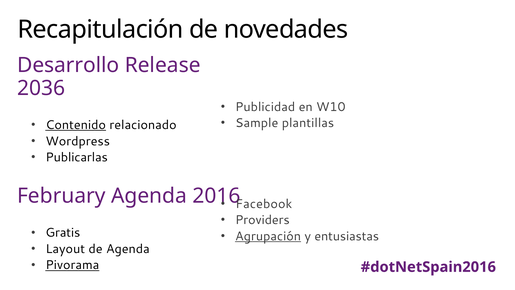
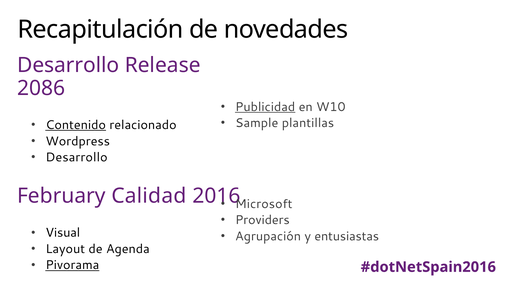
2036: 2036 -> 2086 (41, 88)
Publicidad underline: none -> present (265, 107)
Publicarlas: Publicarlas -> Desarrollo (77, 157)
February Agenda: Agenda -> Calidad (149, 196)
Facebook: Facebook -> Microsoft (264, 204)
Gratis: Gratis -> Visual (63, 233)
Agrupación underline: present -> none (268, 236)
